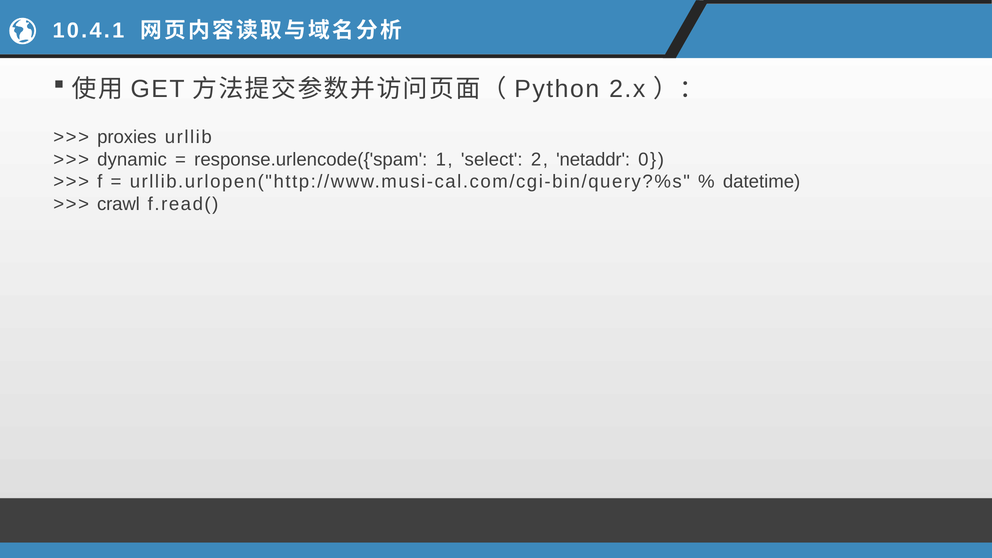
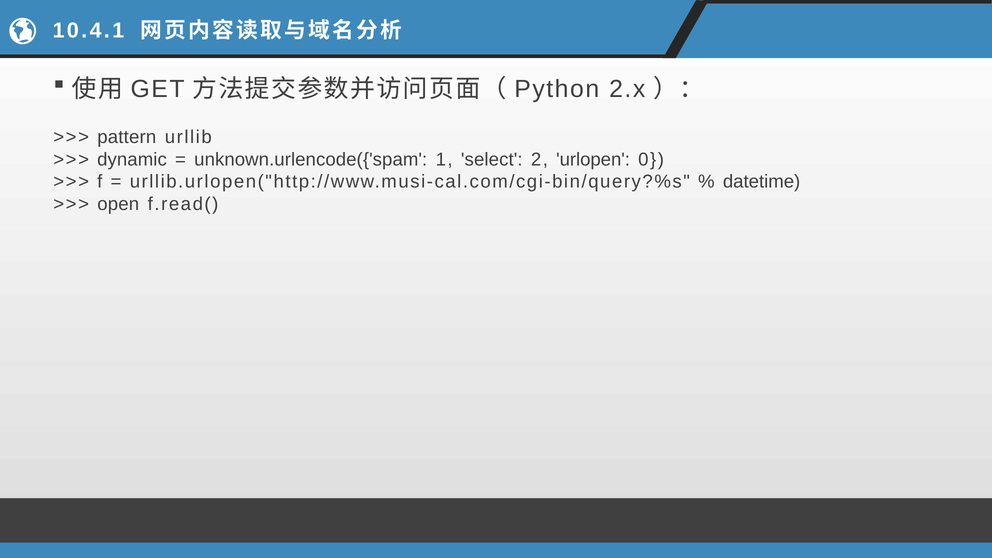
proxies: proxies -> pattern (127, 137)
response.urlencode({'spam: response.urlencode({'spam -> unknown.urlencode({'spam (311, 160)
netaddr: netaddr -> urlopen (593, 160)
crawl: crawl -> open (118, 204)
